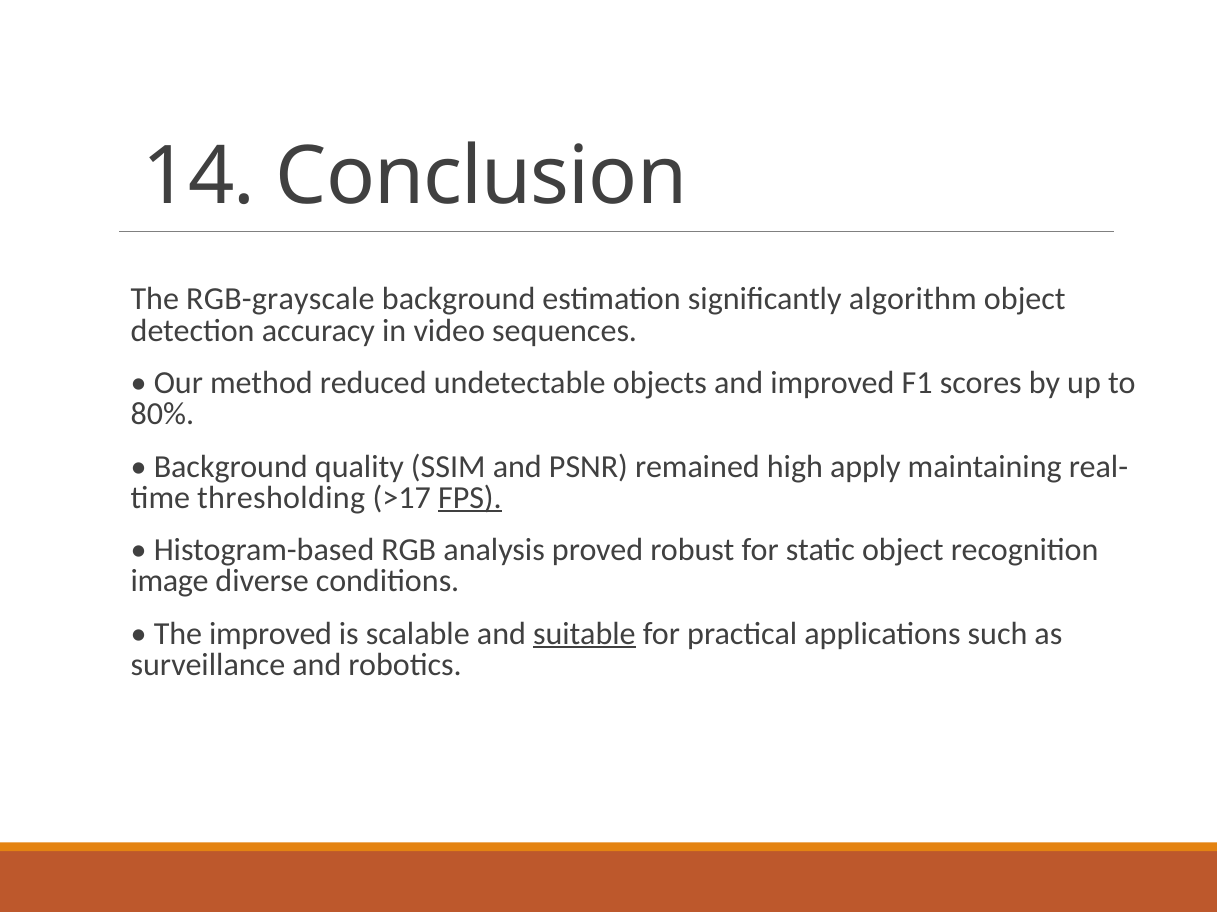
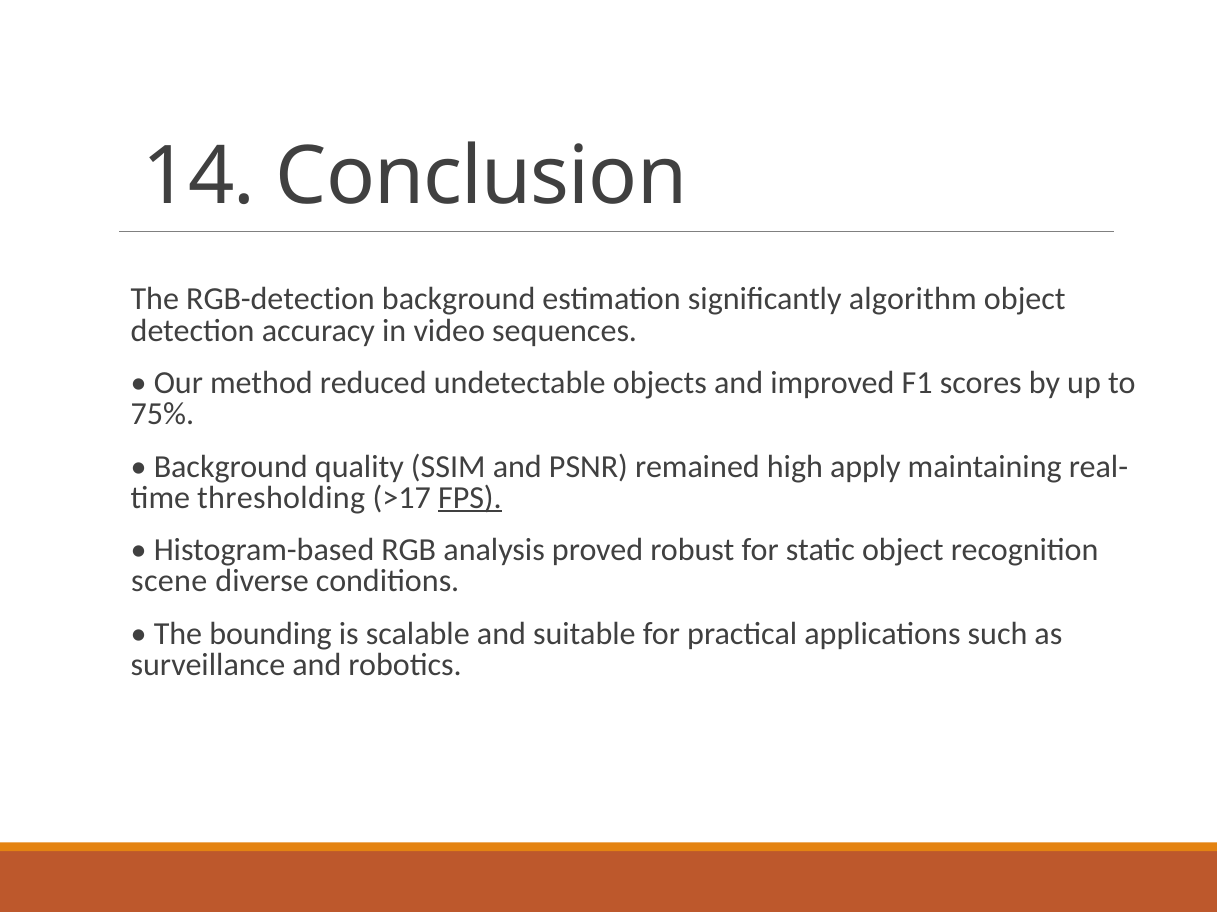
RGB-grayscale: RGB-grayscale -> RGB-detection (281, 300)
80%: 80% -> 75% (162, 414)
image: image -> scene (169, 582)
The improved: improved -> bounding (271, 634)
suitable underline: present -> none (584, 634)
